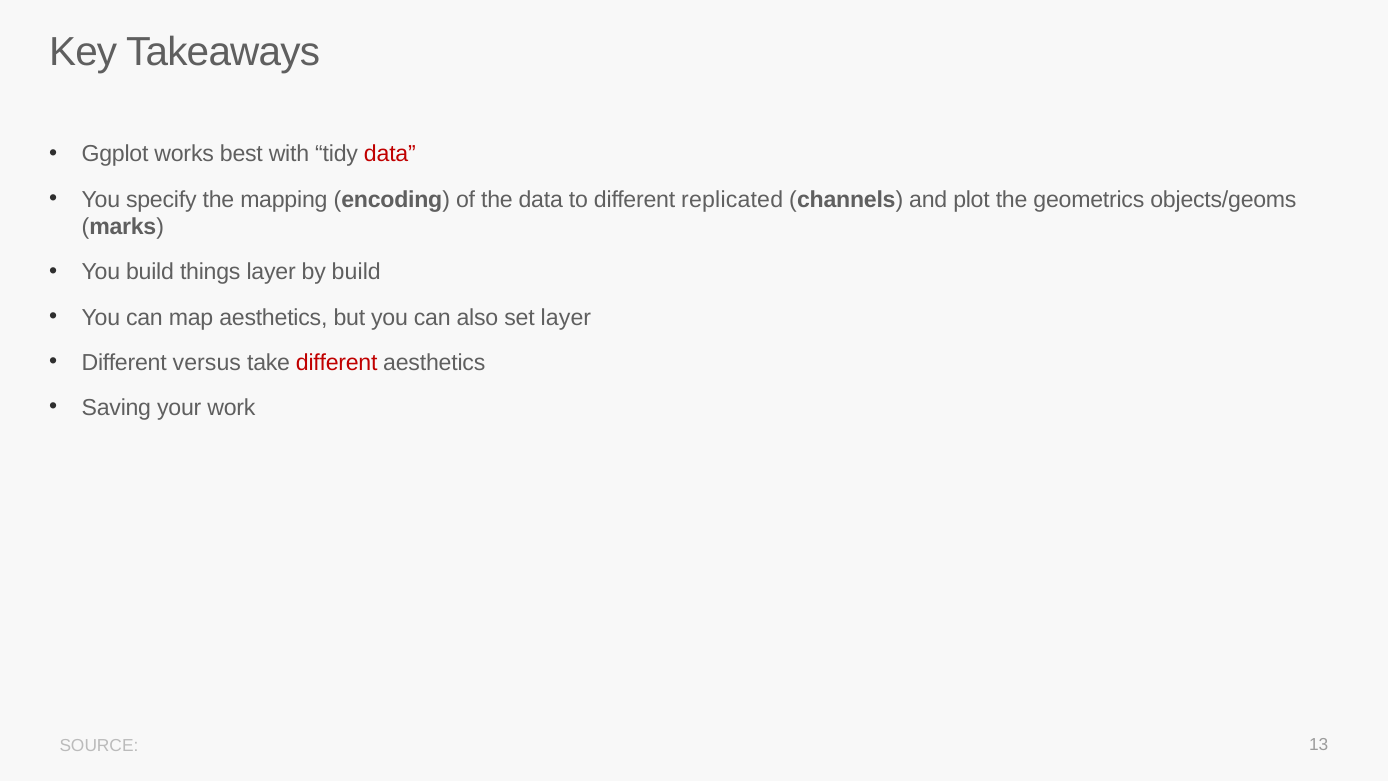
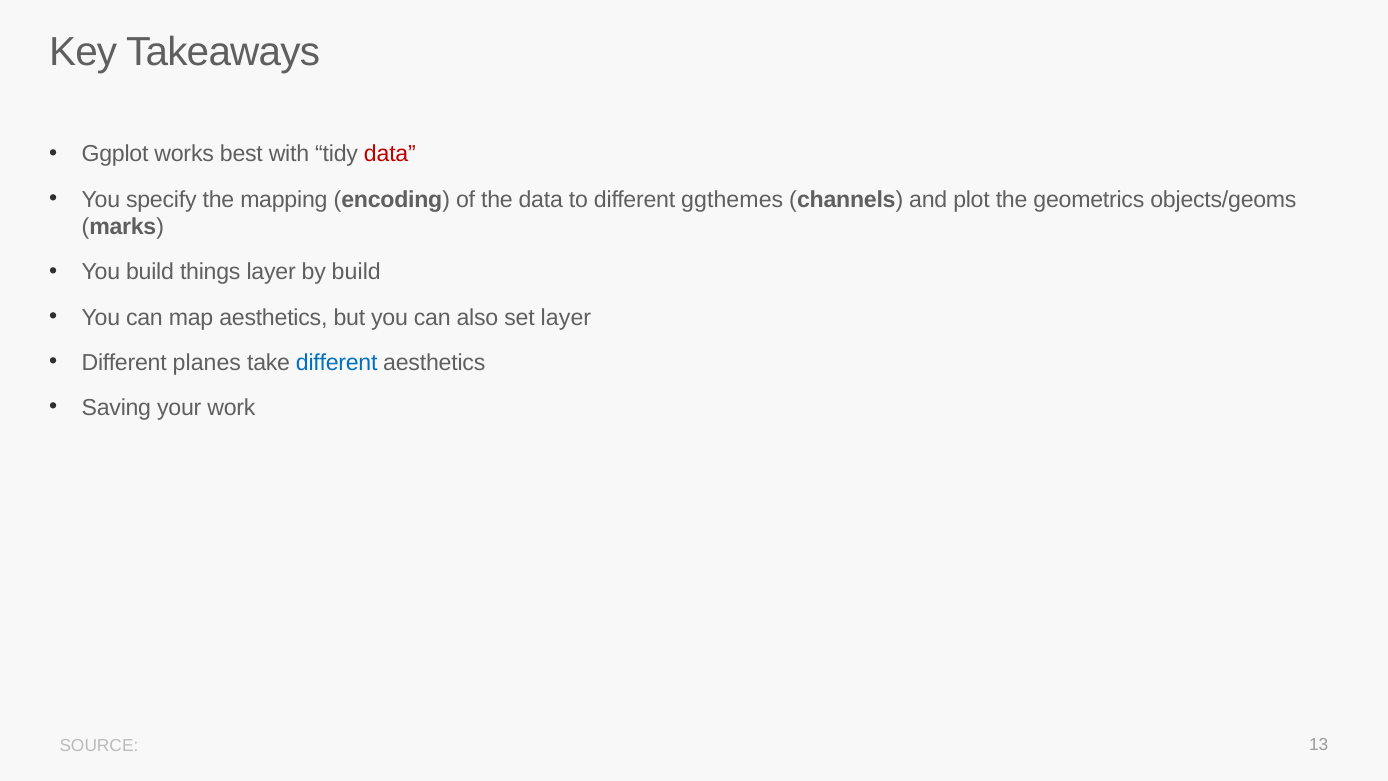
replicated: replicated -> ggthemes (732, 199)
versus: versus -> planes (207, 362)
different colour: red -> blue (337, 362)
